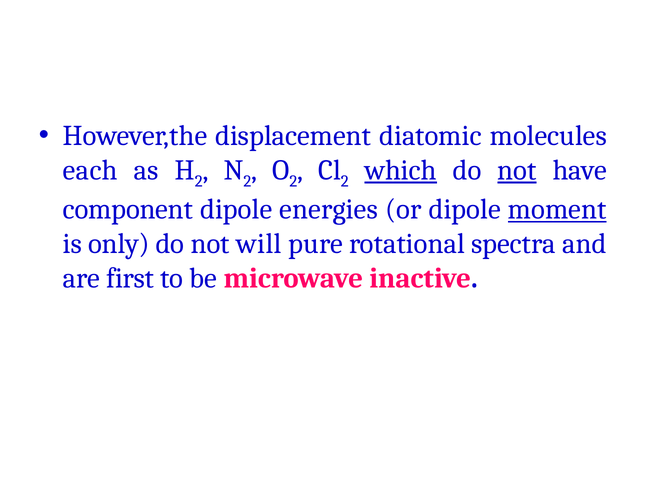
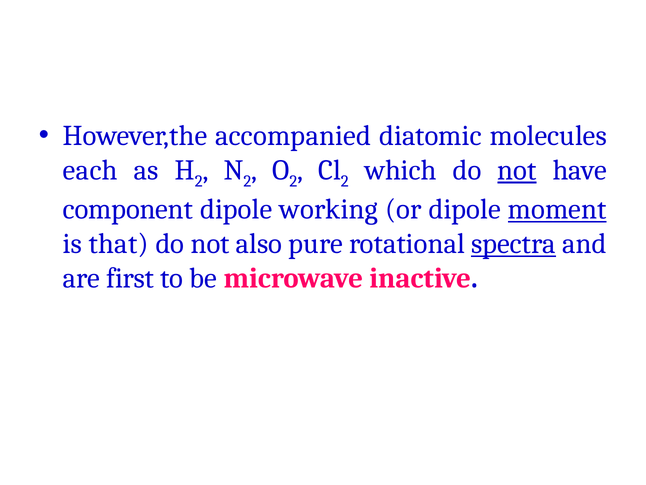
displacement: displacement -> accompanied (293, 136)
which underline: present -> none (401, 170)
energies: energies -> working (329, 209)
only: only -> that (119, 244)
will: will -> also (259, 244)
spectra underline: none -> present (514, 244)
